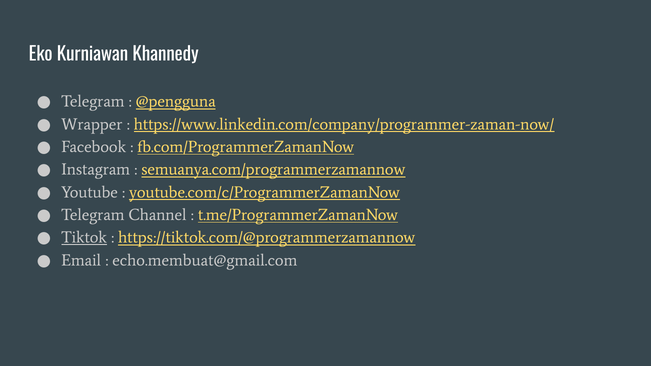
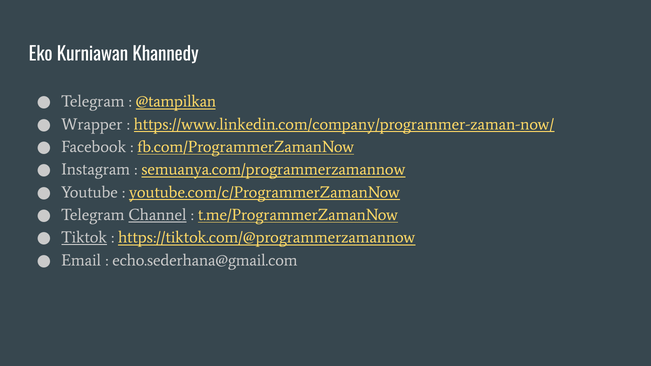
@pengguna: @pengguna -> @tampilkan (176, 102)
Channel underline: none -> present (157, 215)
echo.membuat@gmail.com: echo.membuat@gmail.com -> echo.sederhana@gmail.com (205, 260)
